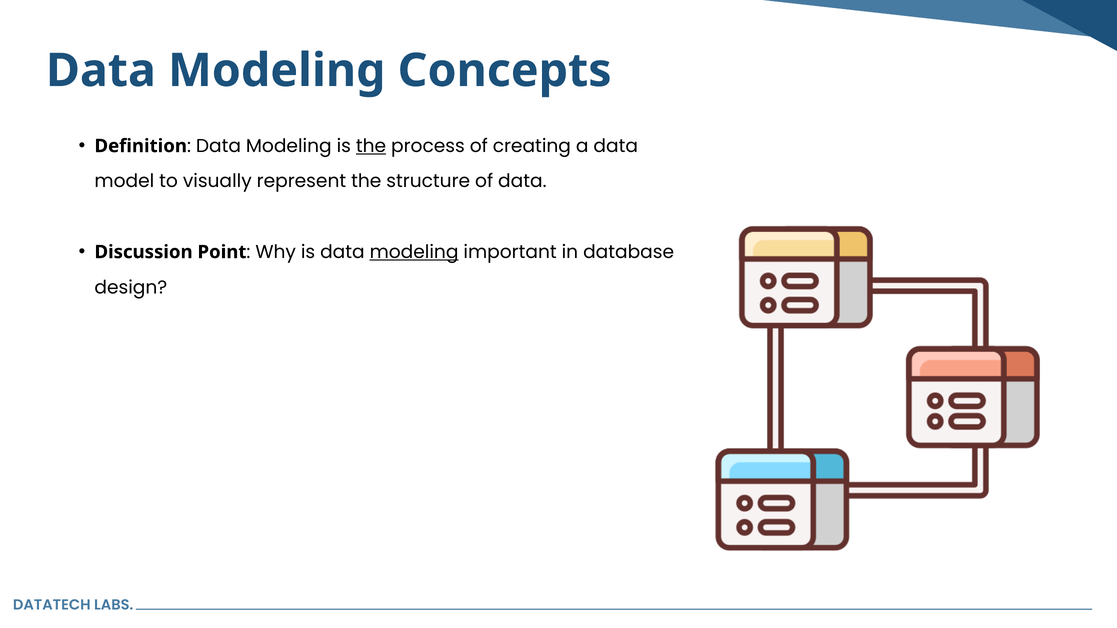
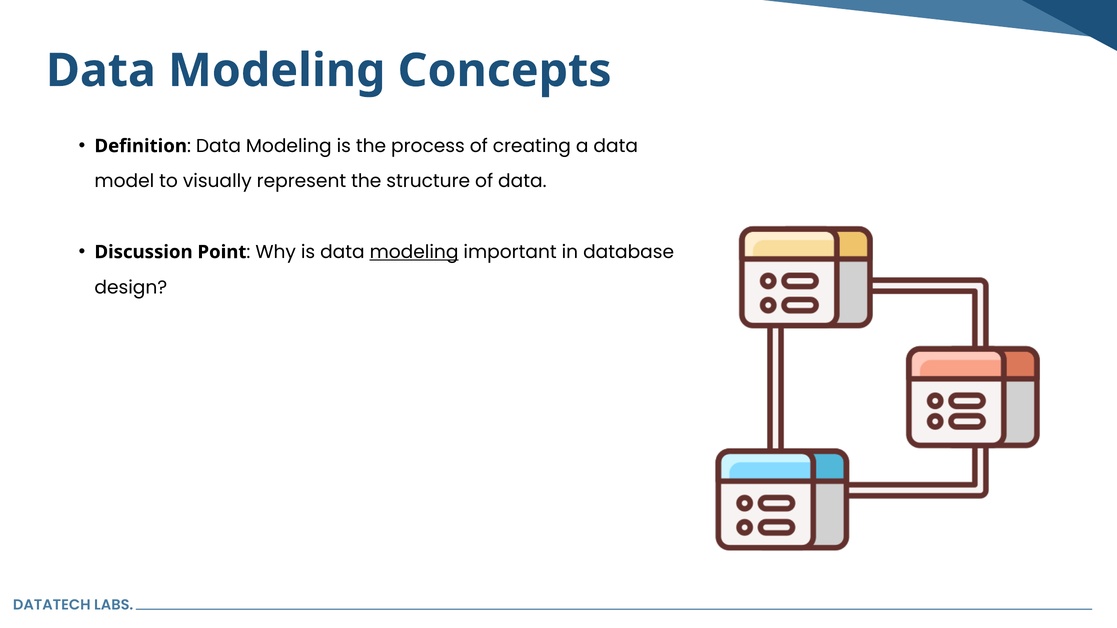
the underline: present -> none (371, 146)
